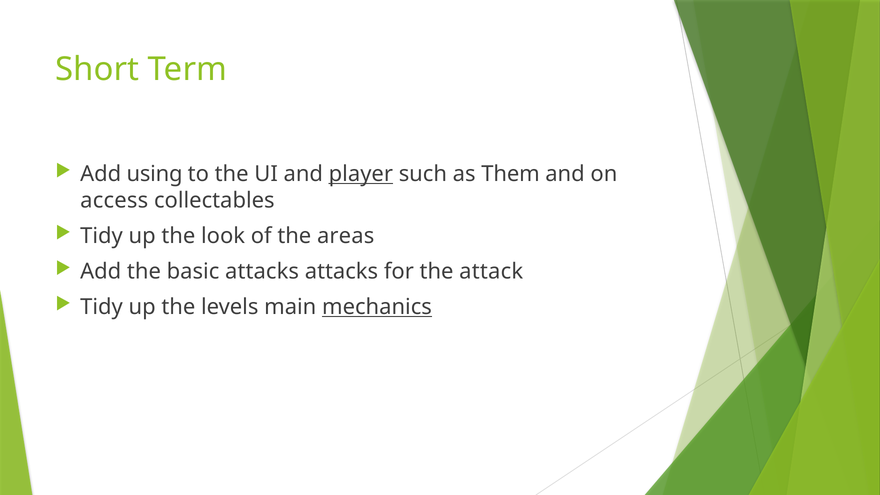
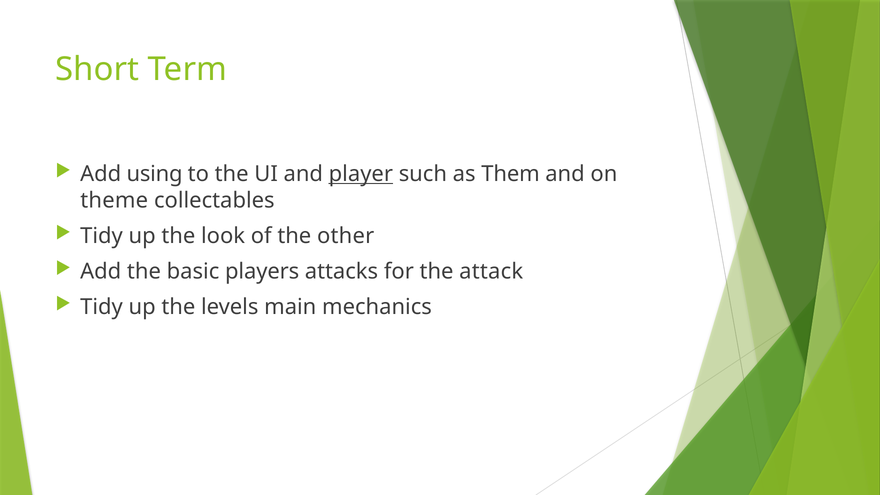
access: access -> theme (114, 200)
areas: areas -> other (346, 236)
basic attacks: attacks -> players (262, 272)
mechanics underline: present -> none (377, 307)
